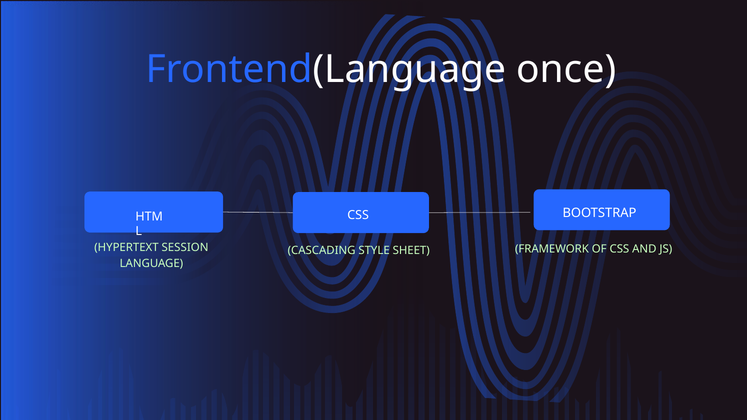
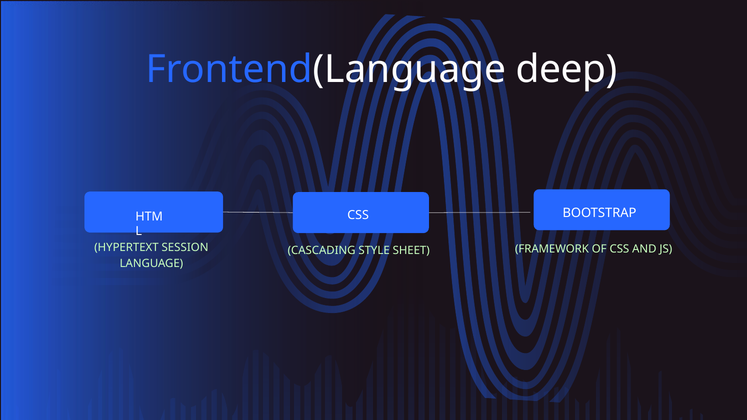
once: once -> deep (567, 69)
